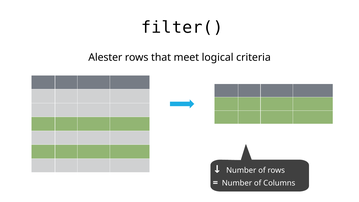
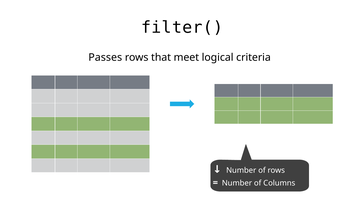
Alester: Alester -> Passes (105, 57)
